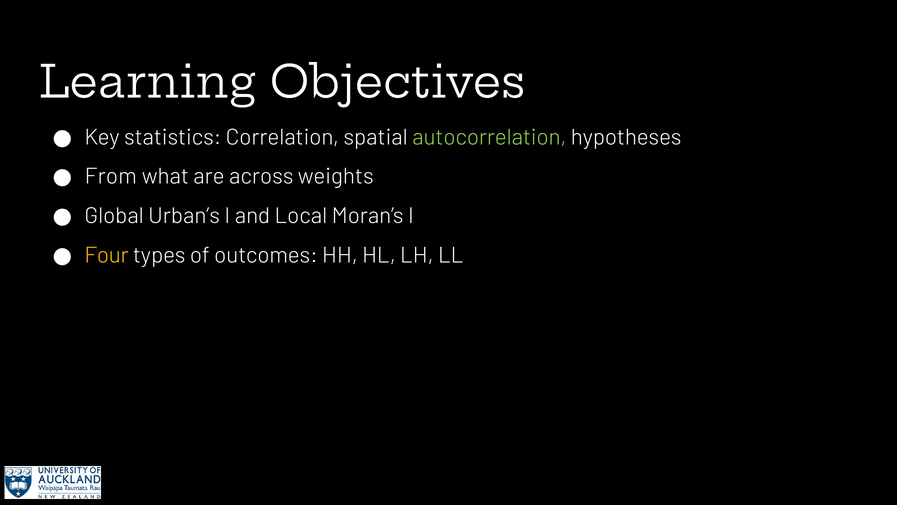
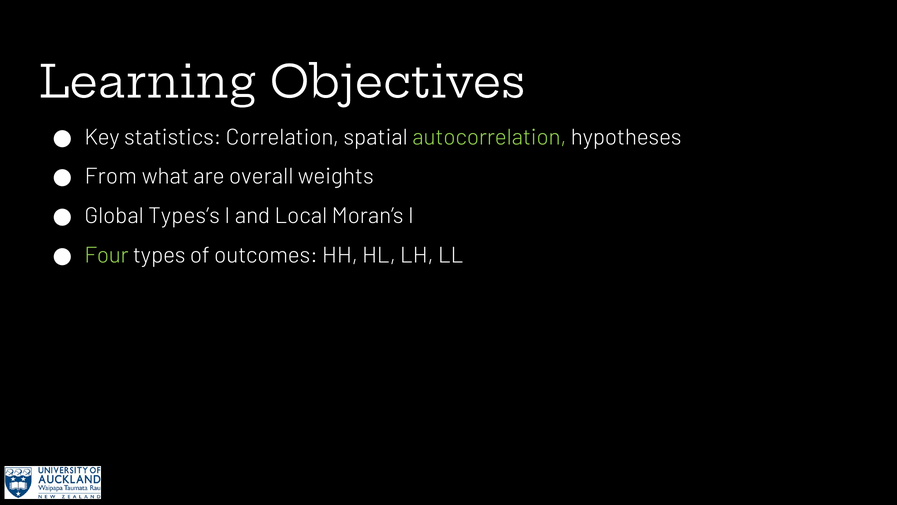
across: across -> overall (261, 176)
Urban’s: Urban’s -> Types’s (184, 216)
Four colour: yellow -> light green (107, 255)
